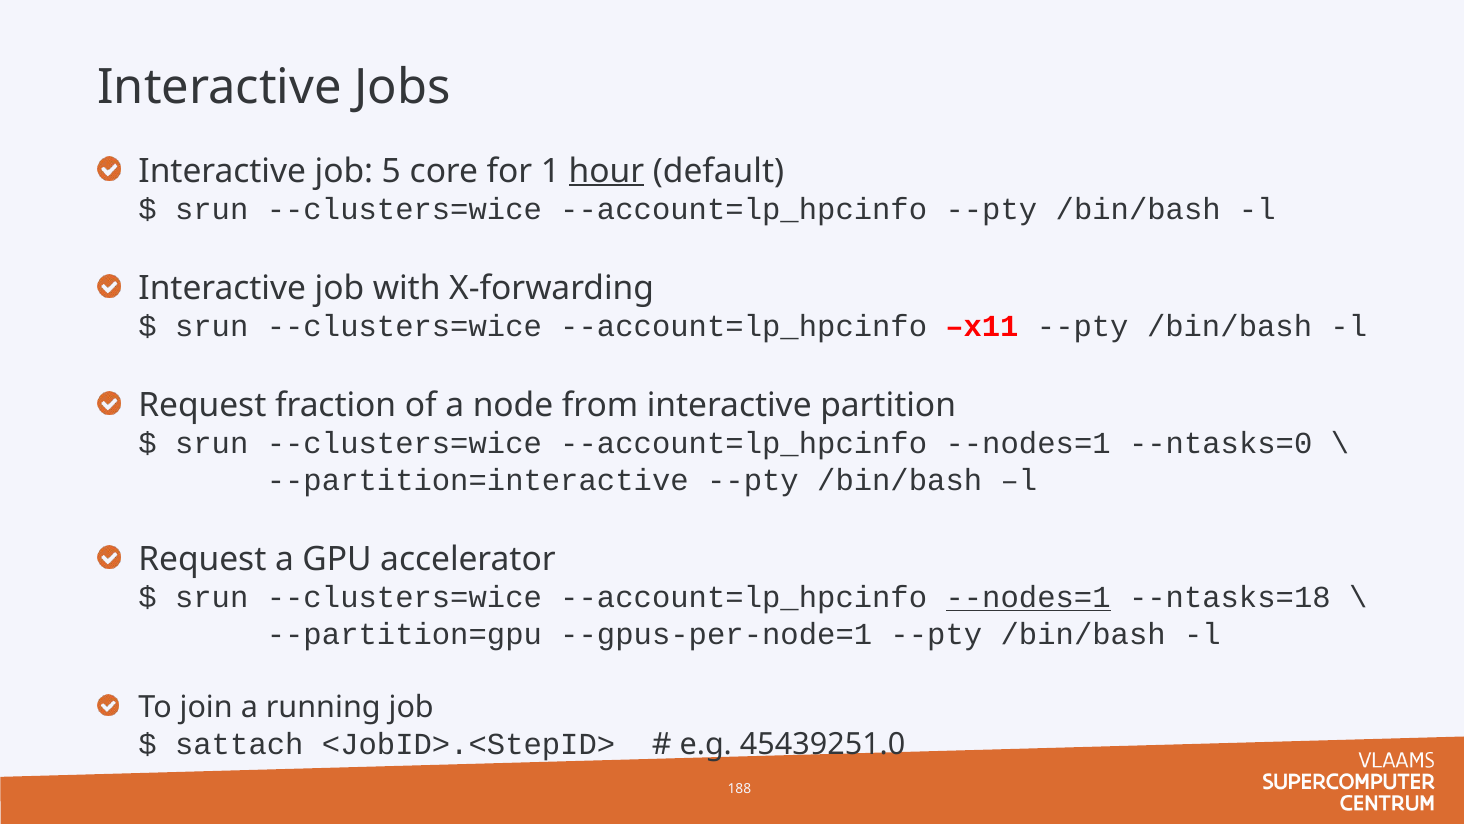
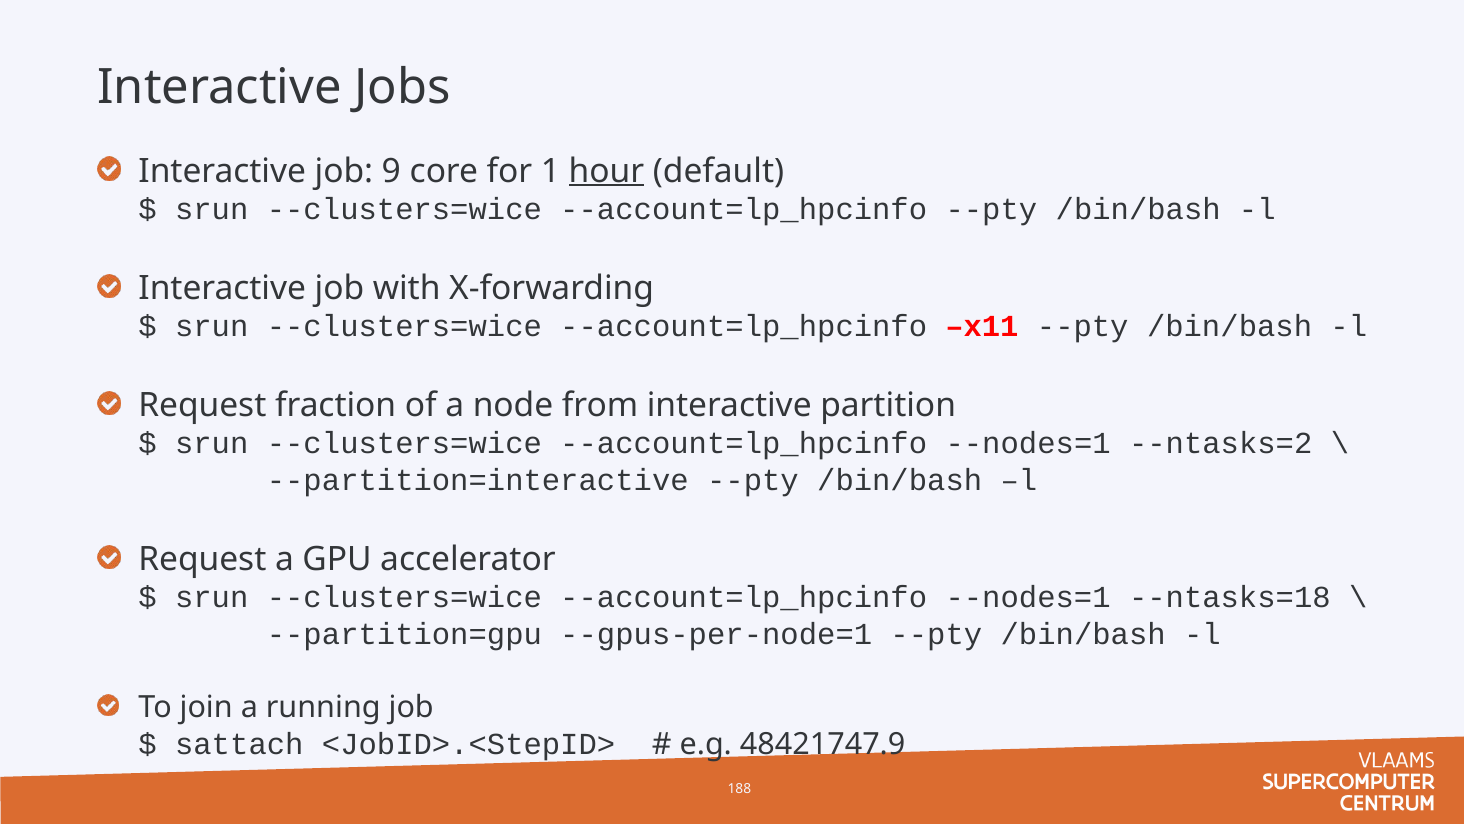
5: 5 -> 9 (391, 171)
--ntasks=0: --ntasks=0 -> --ntasks=2 (1221, 443)
--nodes=1 underline: present -> none (1028, 597)
45439251.0: 45439251.0 -> 48421747.9 (823, 743)
